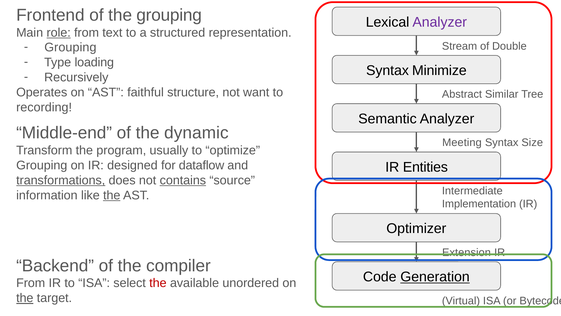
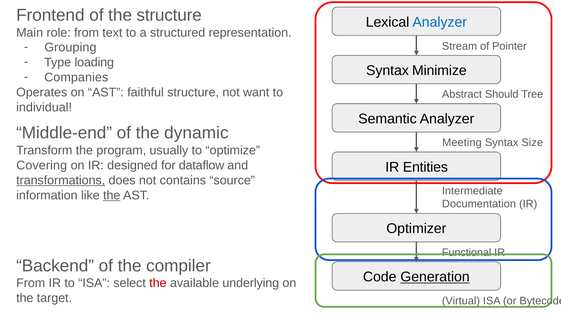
the grouping: grouping -> structure (169, 15)
Analyzer colour: purple -> blue (440, 22)
role underline: present -> none (59, 33)
Double: Double -> Pointer (509, 46)
Recursively: Recursively -> Companies (76, 77)
Similar: Similar -> Should (502, 94)
recording: recording -> individual (44, 107)
Grouping: Grouping -> Covering (42, 165)
contains underline: present -> none (183, 180)
Implementation: Implementation -> Documentation (479, 204)
Extension: Extension -> Functional (467, 252)
unordered: unordered -> underlying (251, 283)
the underline: present -> none (25, 298)
